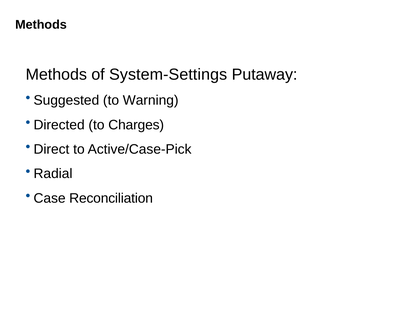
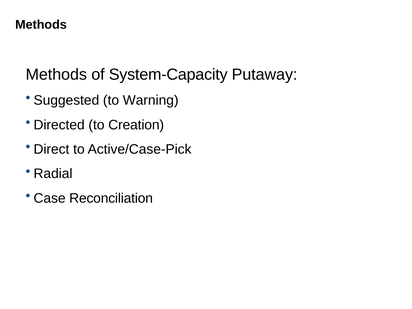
System-Settings: System-Settings -> System-Capacity (168, 75)
Charges: Charges -> Creation (136, 125)
